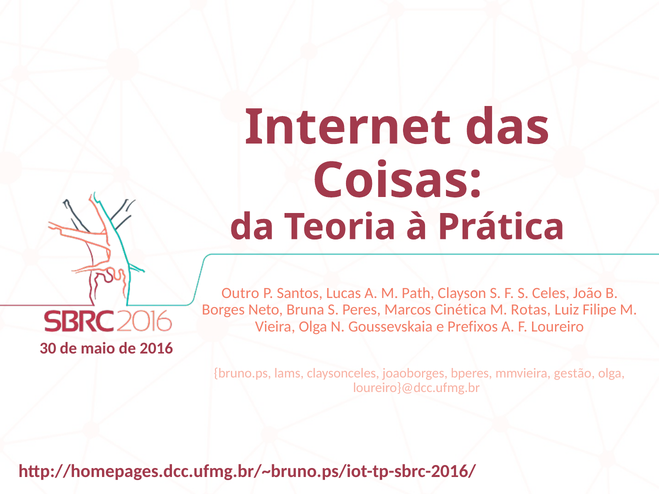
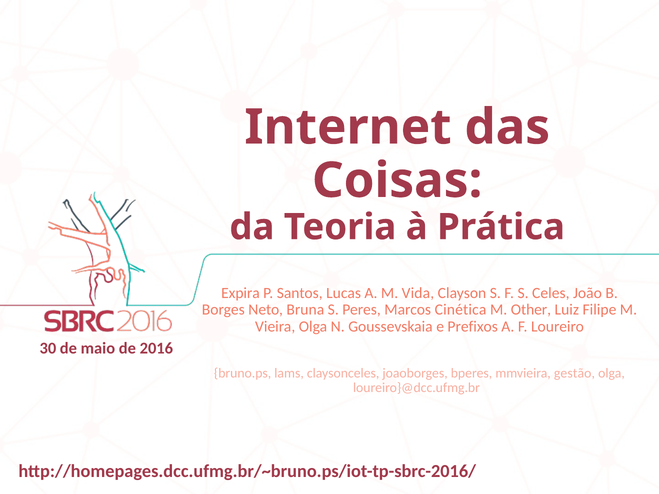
Outro: Outro -> Expira (240, 293)
Path: Path -> Vida (418, 293)
Rotas: Rotas -> Other (531, 310)
